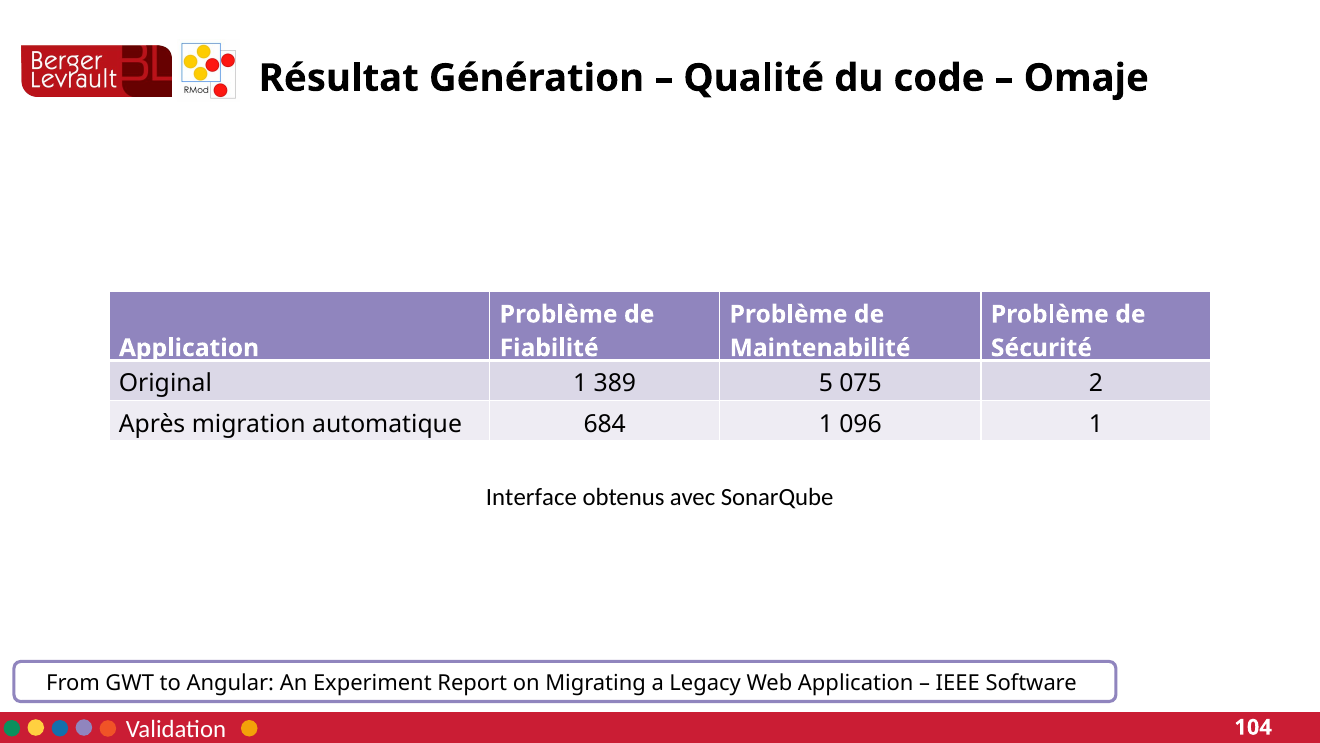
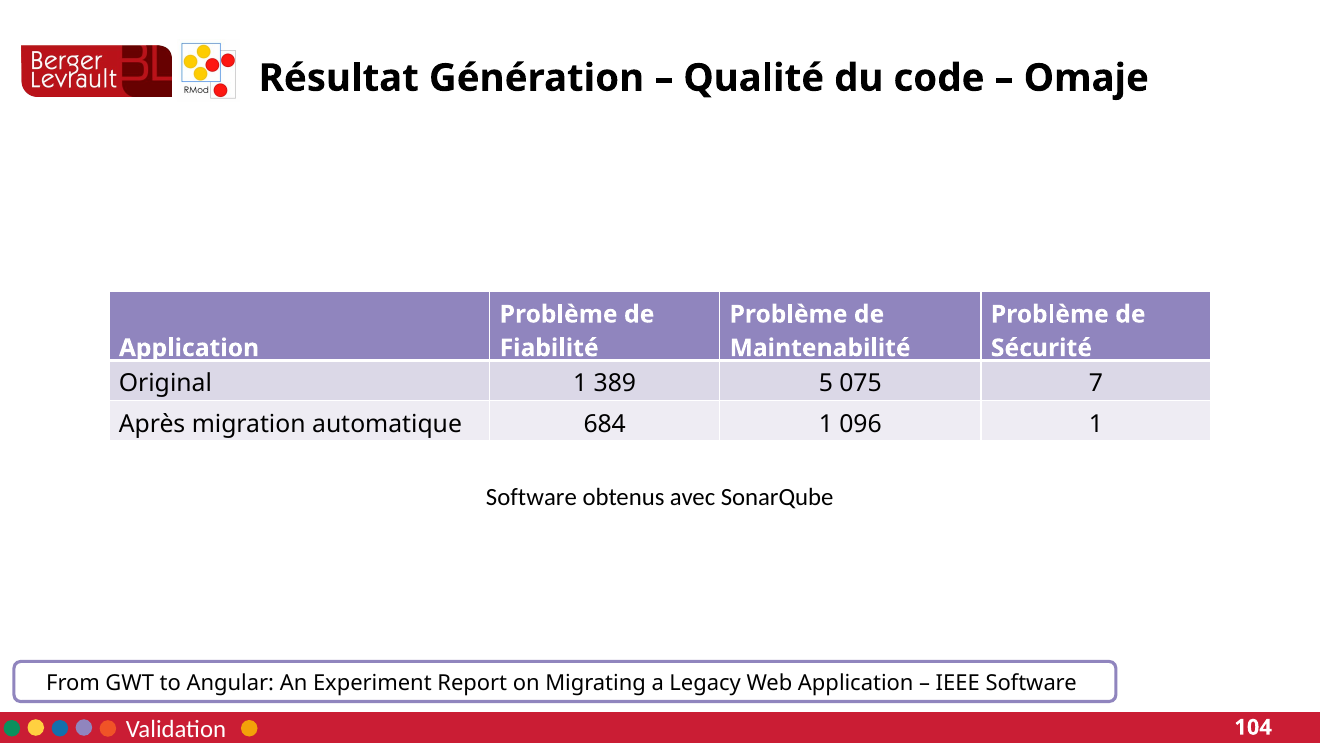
2: 2 -> 7 (1096, 383)
Interface: Interface -> Software (531, 497)
